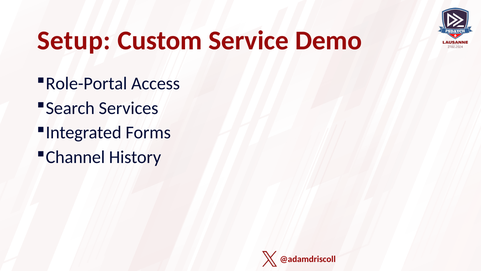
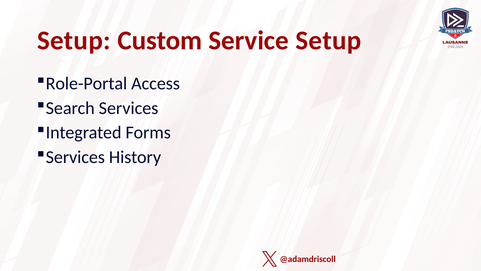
Service Demo: Demo -> Setup (328, 40)
Channel: Channel -> Services (75, 157)
